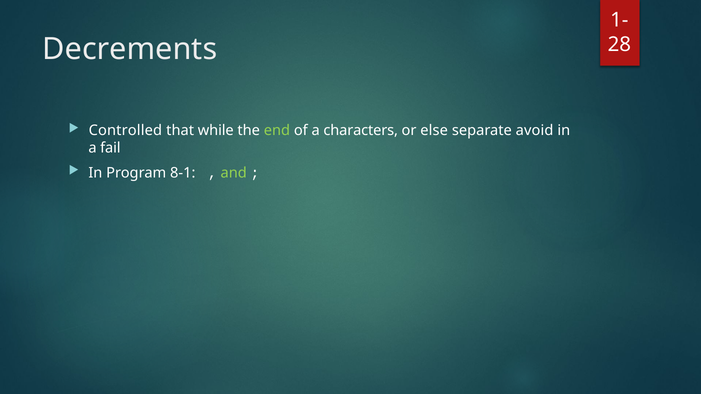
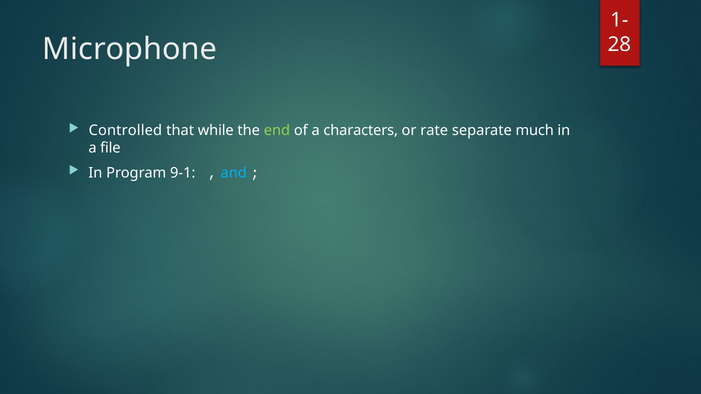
Decrements: Decrements -> Microphone (130, 49)
else: else -> rate (434, 130)
avoid: avoid -> much (535, 130)
fail: fail -> file (110, 148)
8-1: 8-1 -> 9-1 (183, 173)
and colour: light green -> light blue (234, 173)
